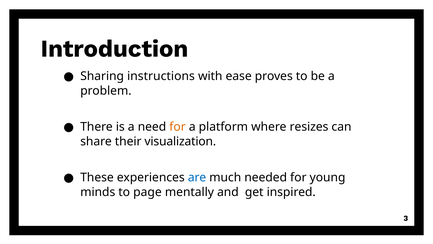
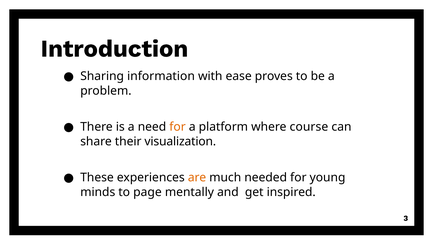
instructions: instructions -> information (161, 76)
resizes: resizes -> course (309, 127)
are colour: blue -> orange (197, 177)
